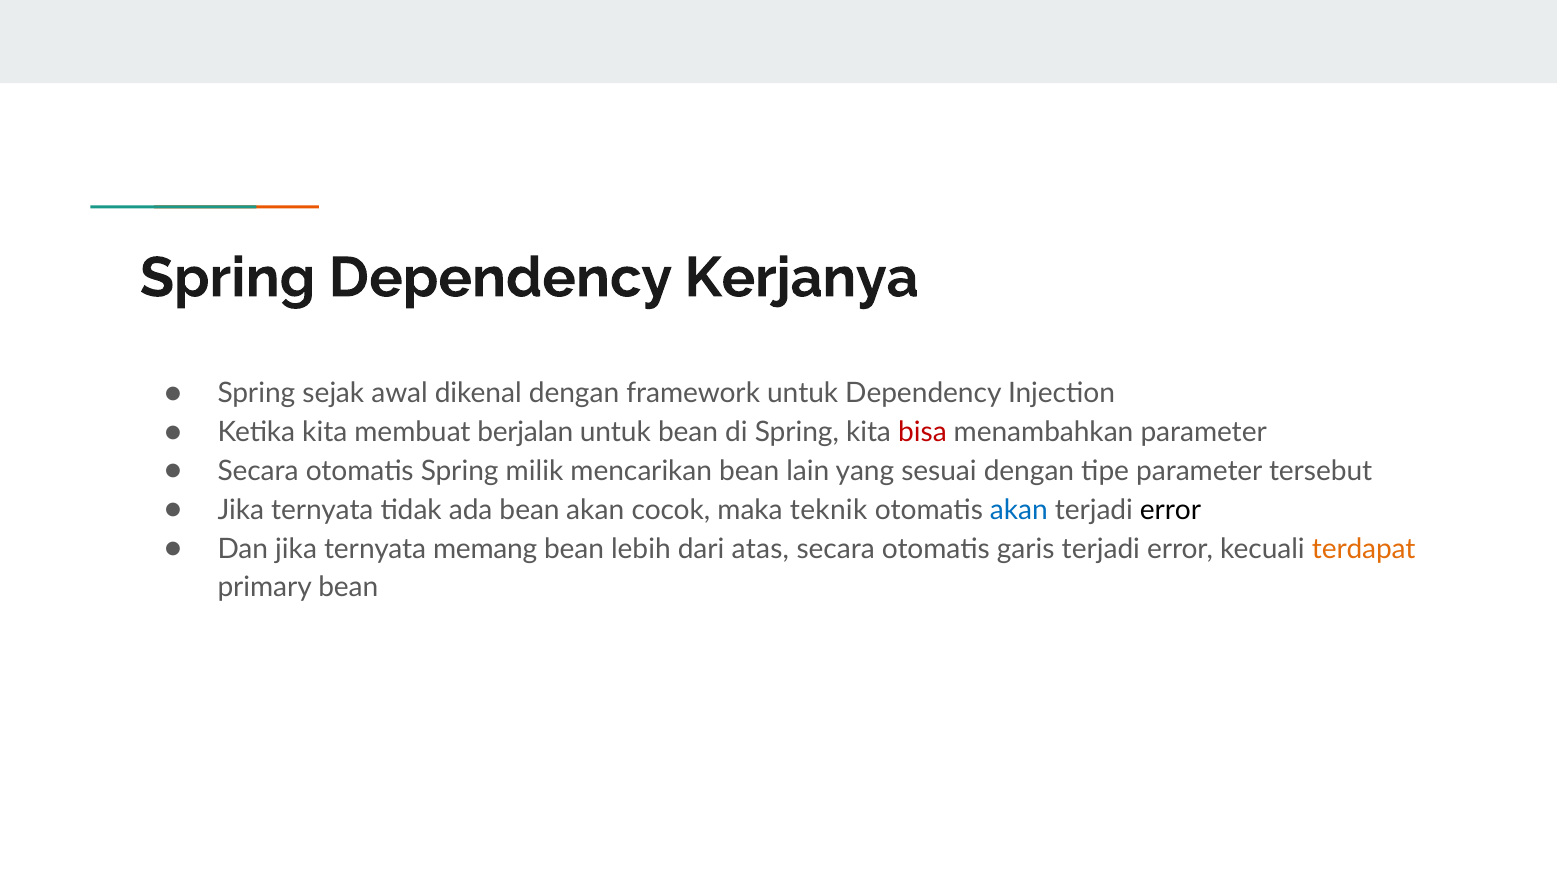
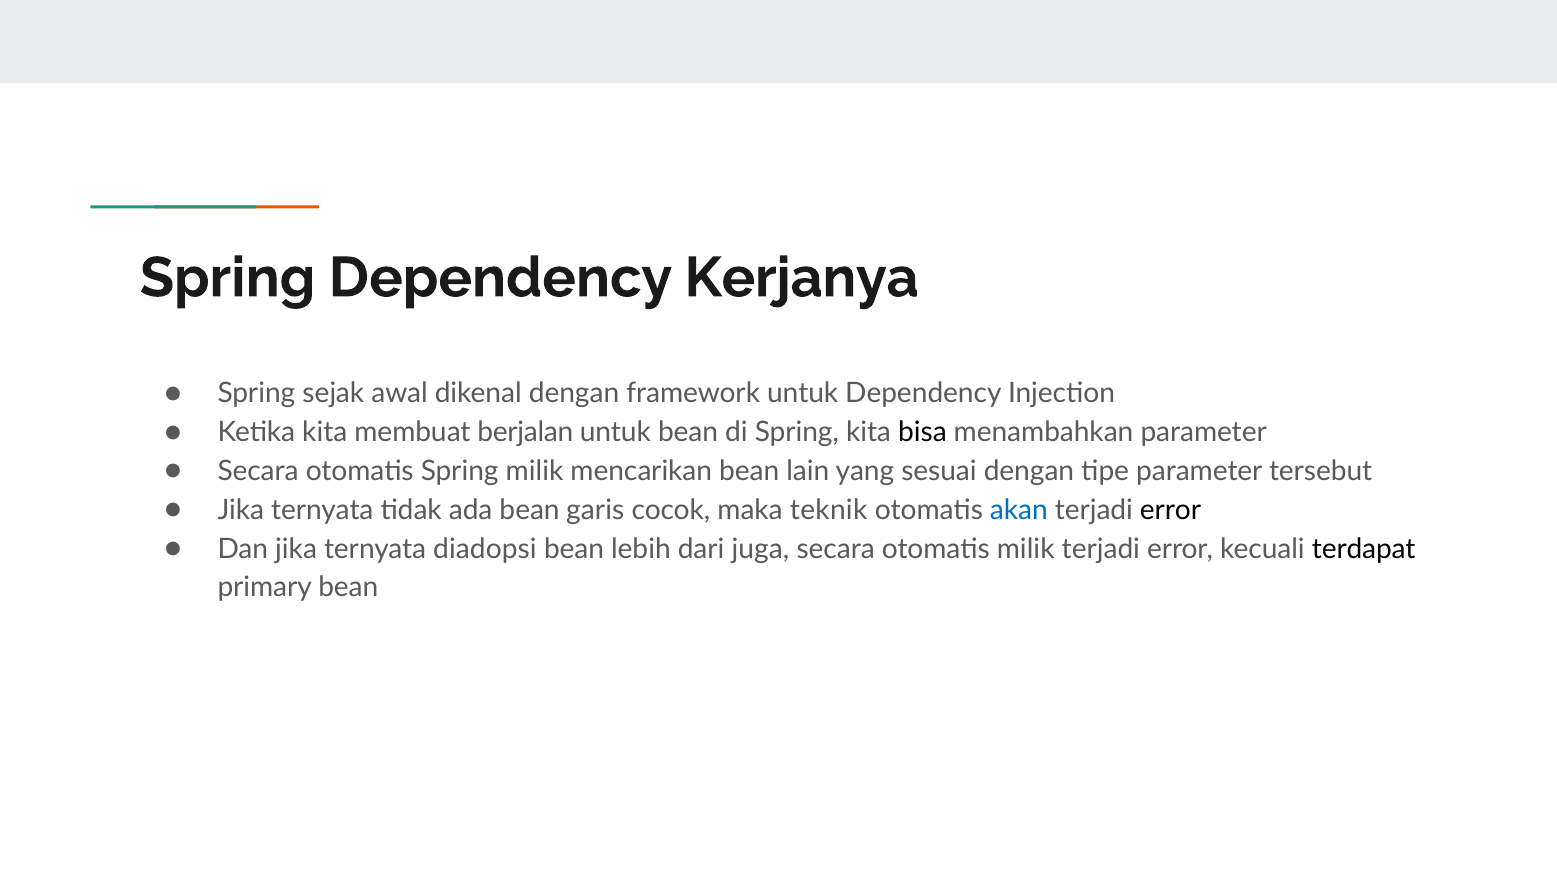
bisa colour: red -> black (922, 432)
bean akan: akan -> garis (595, 510)
memang: memang -> diadopsi (485, 549)
atas: atas -> juga (760, 549)
otomatis garis: garis -> milik (1026, 549)
terdapat colour: orange -> black (1364, 549)
